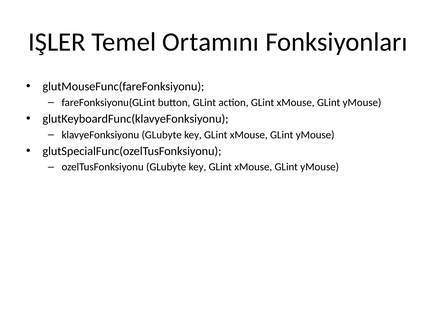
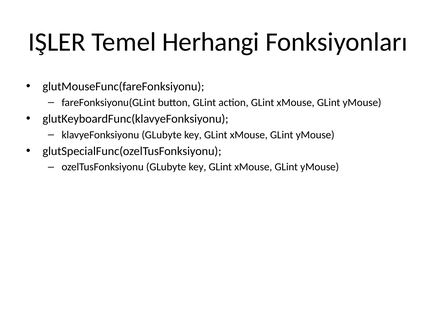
Ortamını: Ortamını -> Herhangi (211, 42)
